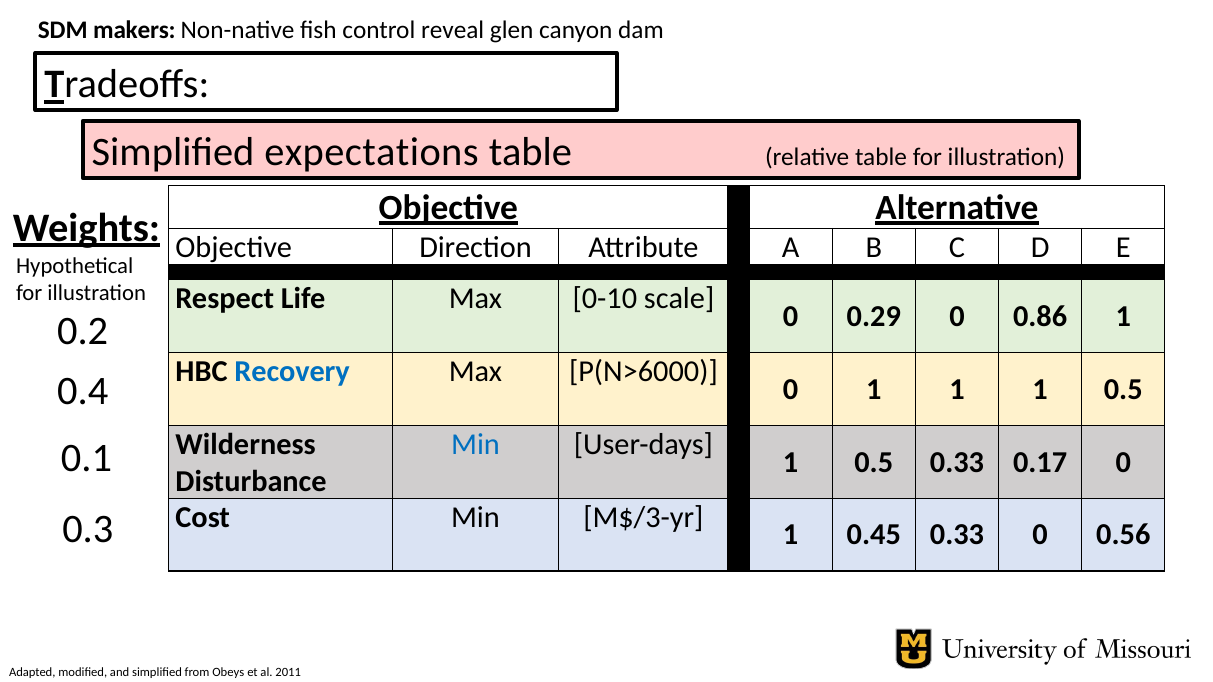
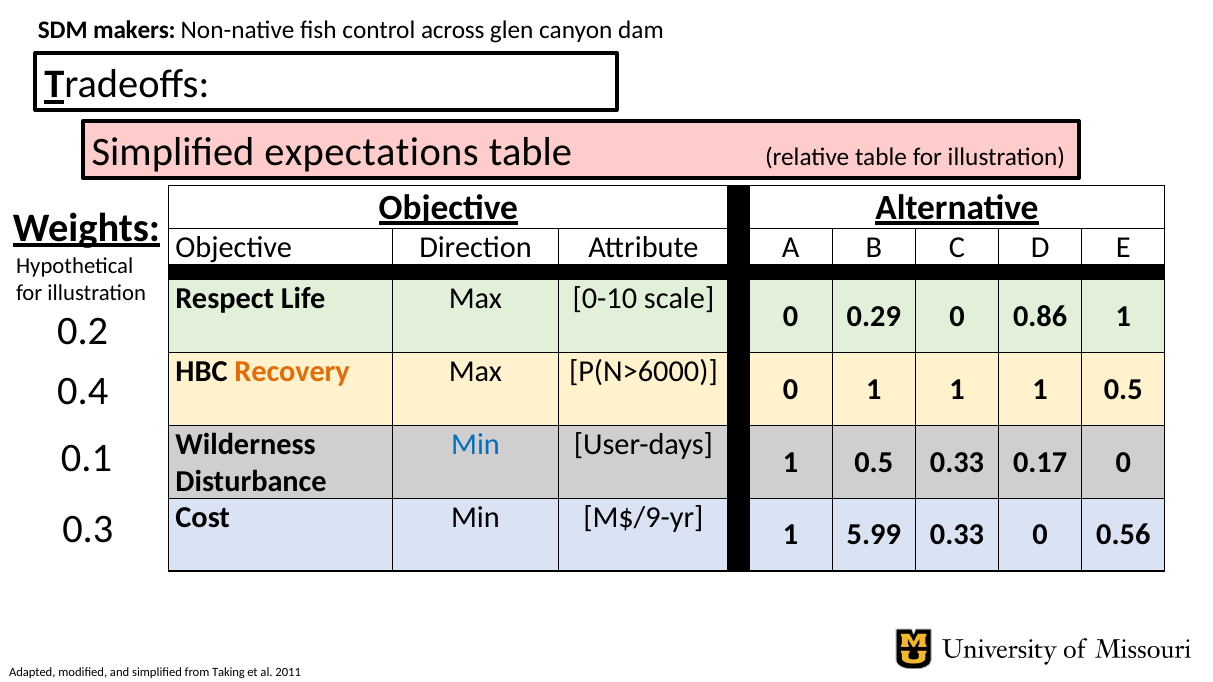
reveal: reveal -> across (453, 30)
Recovery colour: blue -> orange (292, 372)
M$/3-yr: M$/3-yr -> M$/9-yr (643, 517)
0.45: 0.45 -> 5.99 (874, 535)
Obeys: Obeys -> Taking (228, 673)
